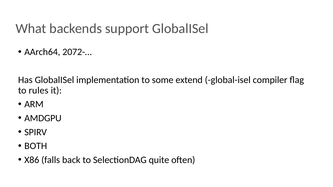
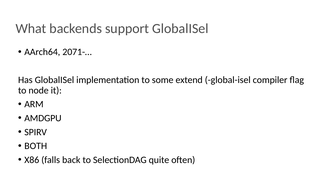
2072-…: 2072-… -> 2071-… (77, 52)
rules: rules -> node (39, 90)
